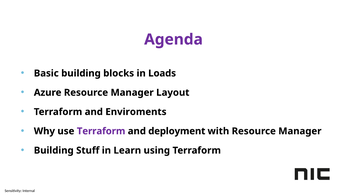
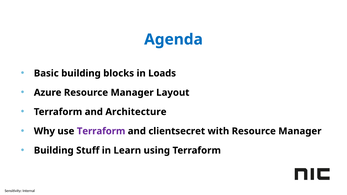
Agenda colour: purple -> blue (173, 40)
Enviroments: Enviroments -> Architecture (136, 112)
deployment: deployment -> clientsecret (177, 131)
